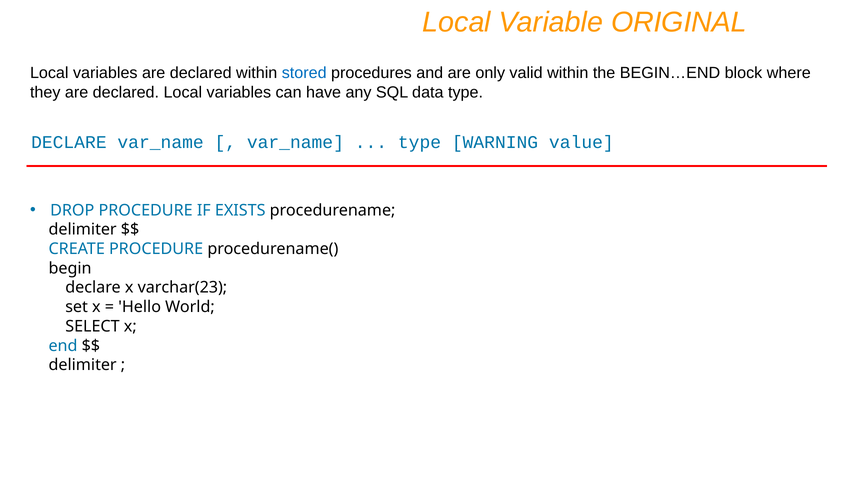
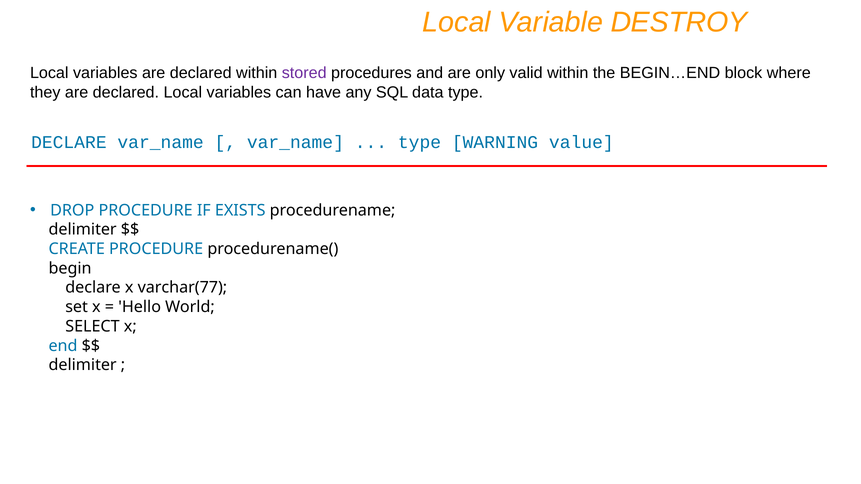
ORIGINAL: ORIGINAL -> DESTROY (679, 22)
stored colour: blue -> purple (304, 73)
varchar(23: varchar(23 -> varchar(77 (182, 288)
